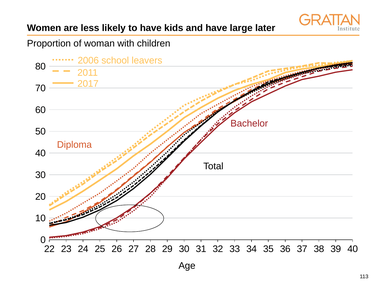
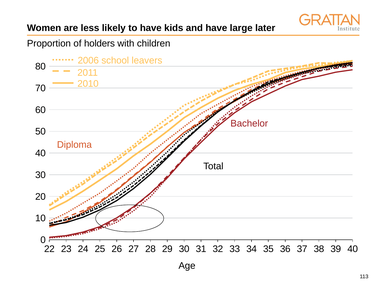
woman: woman -> holders (99, 44)
2017: 2017 -> 2010 (88, 84)
